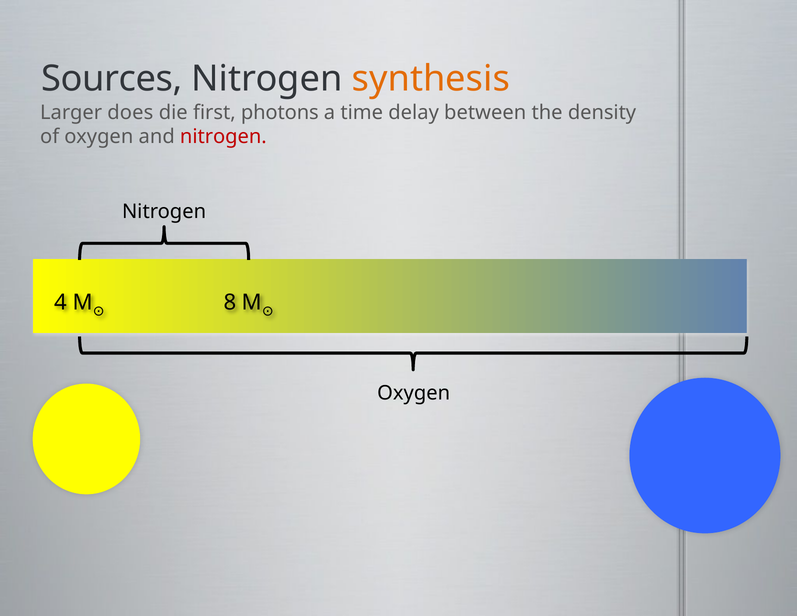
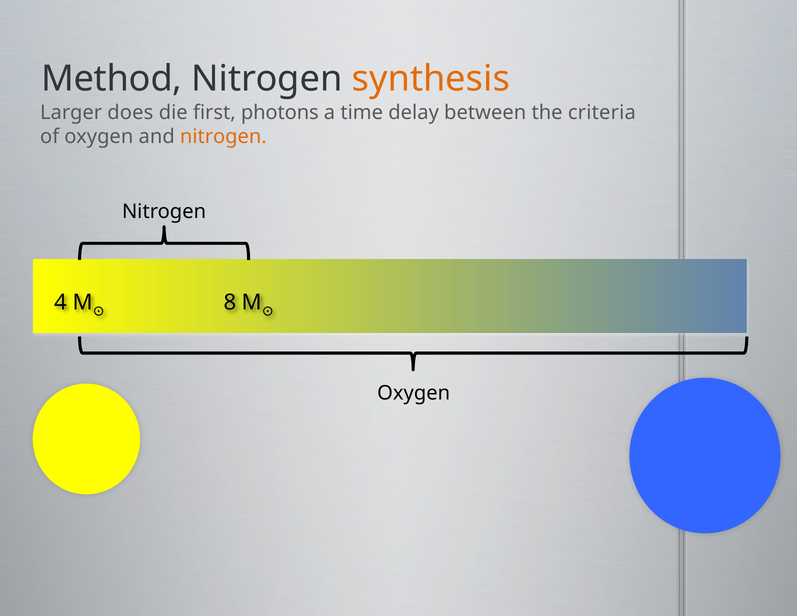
Sources: Sources -> Method (112, 79)
density: density -> criteria (602, 113)
nitrogen colour: red -> orange (223, 137)
